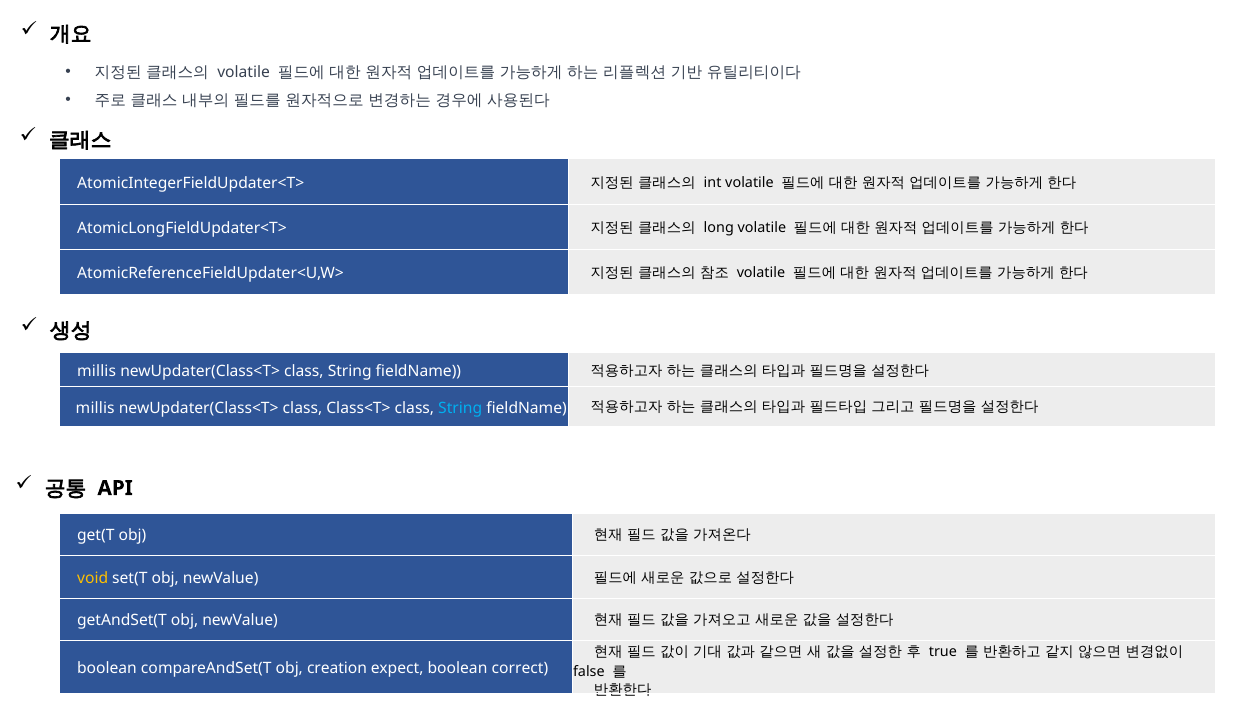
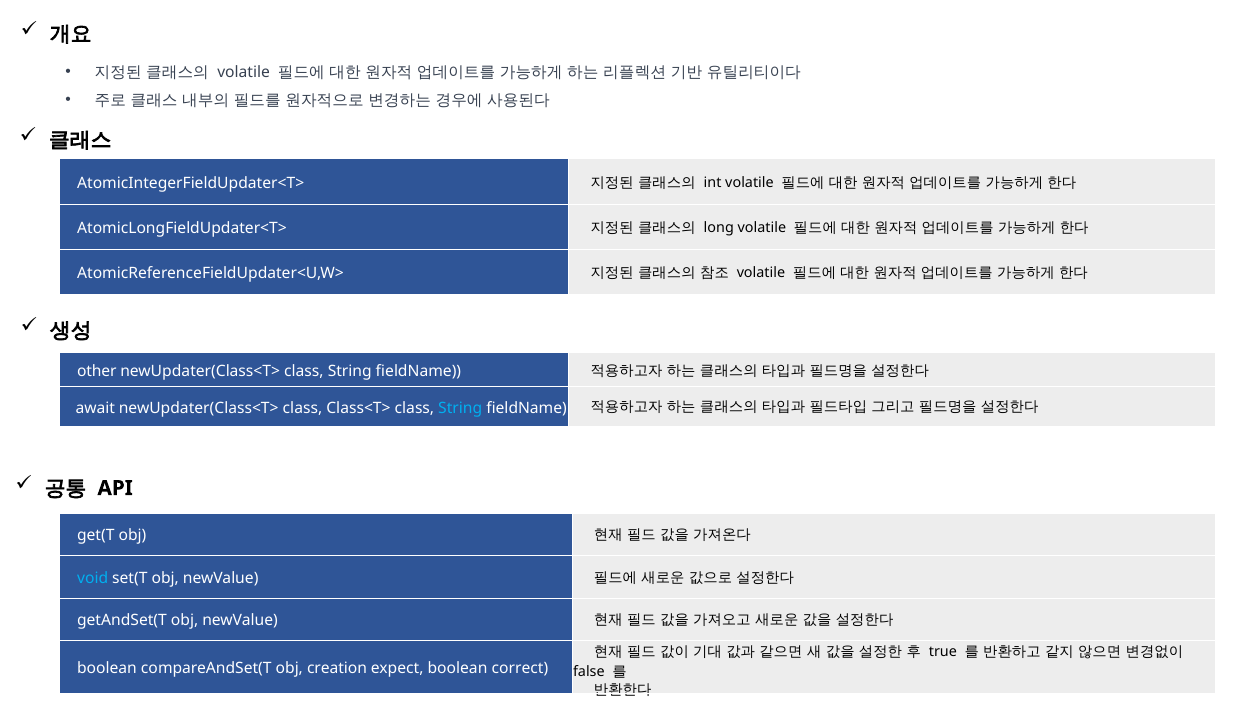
millis: millis -> other (97, 371)
millis: millis -> await (95, 408)
void colour: yellow -> light blue (93, 578)
